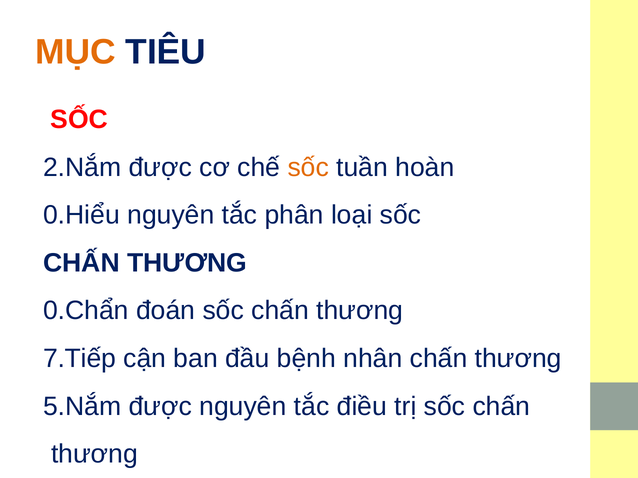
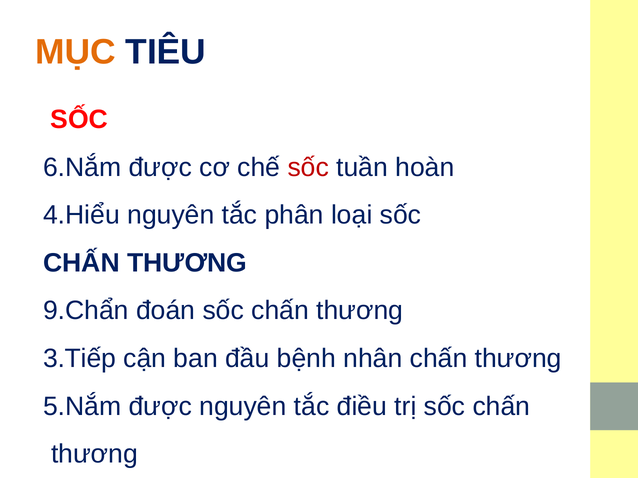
2.Nắm: 2.Nắm -> 6.Nắm (82, 167)
sốc colour: orange -> red (308, 167)
0.Hiểu: 0.Hiểu -> 4.Hiểu (81, 215)
0.Chẩn: 0.Chẩn -> 9.Chẩn (86, 311)
7.Tiếp: 7.Tiếp -> 3.Tiếp (80, 359)
